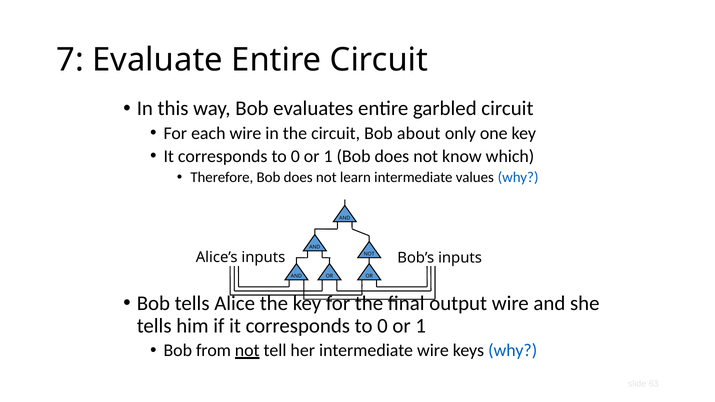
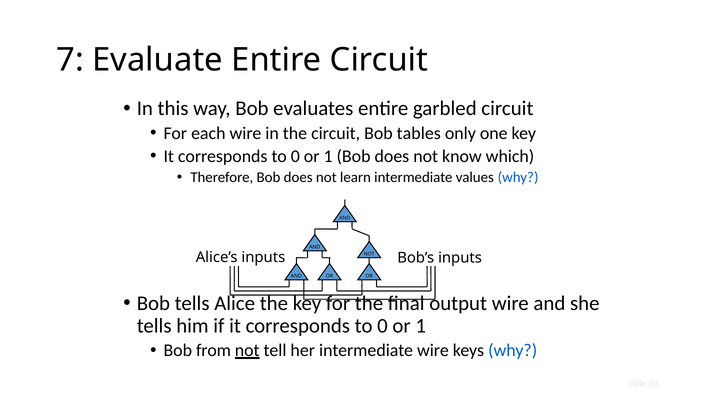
about: about -> tables (419, 133)
